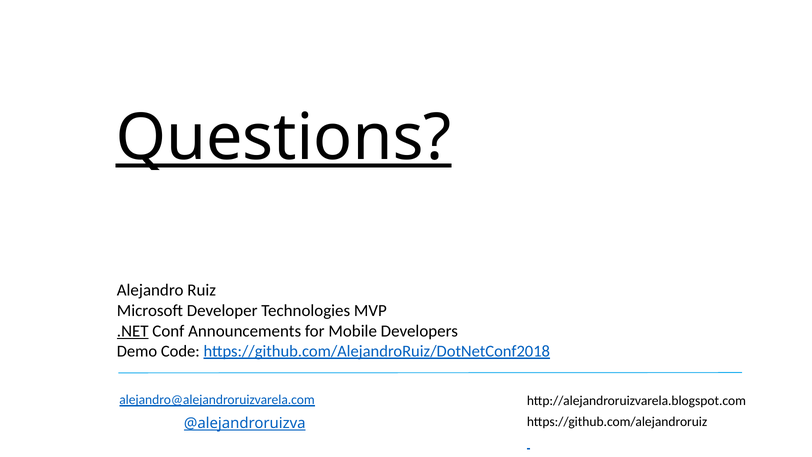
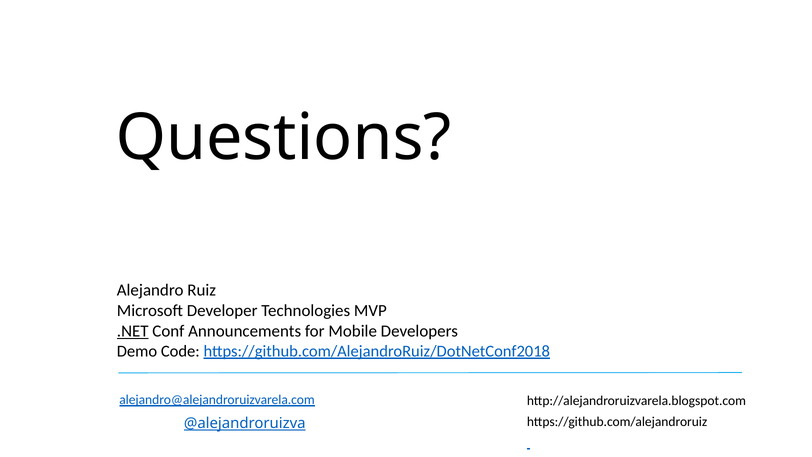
Questions underline: present -> none (284, 138)
